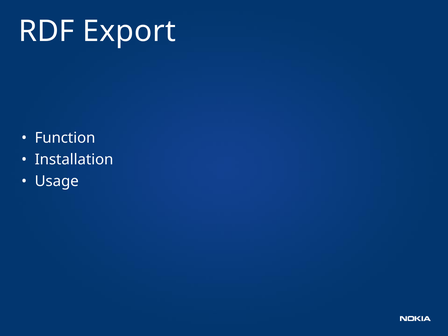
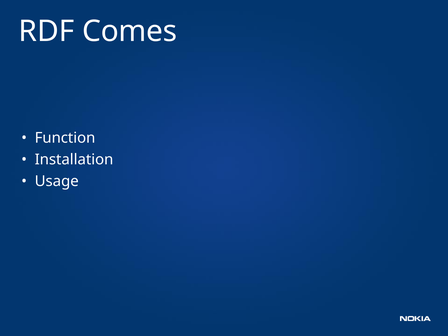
Export: Export -> Comes (130, 31)
